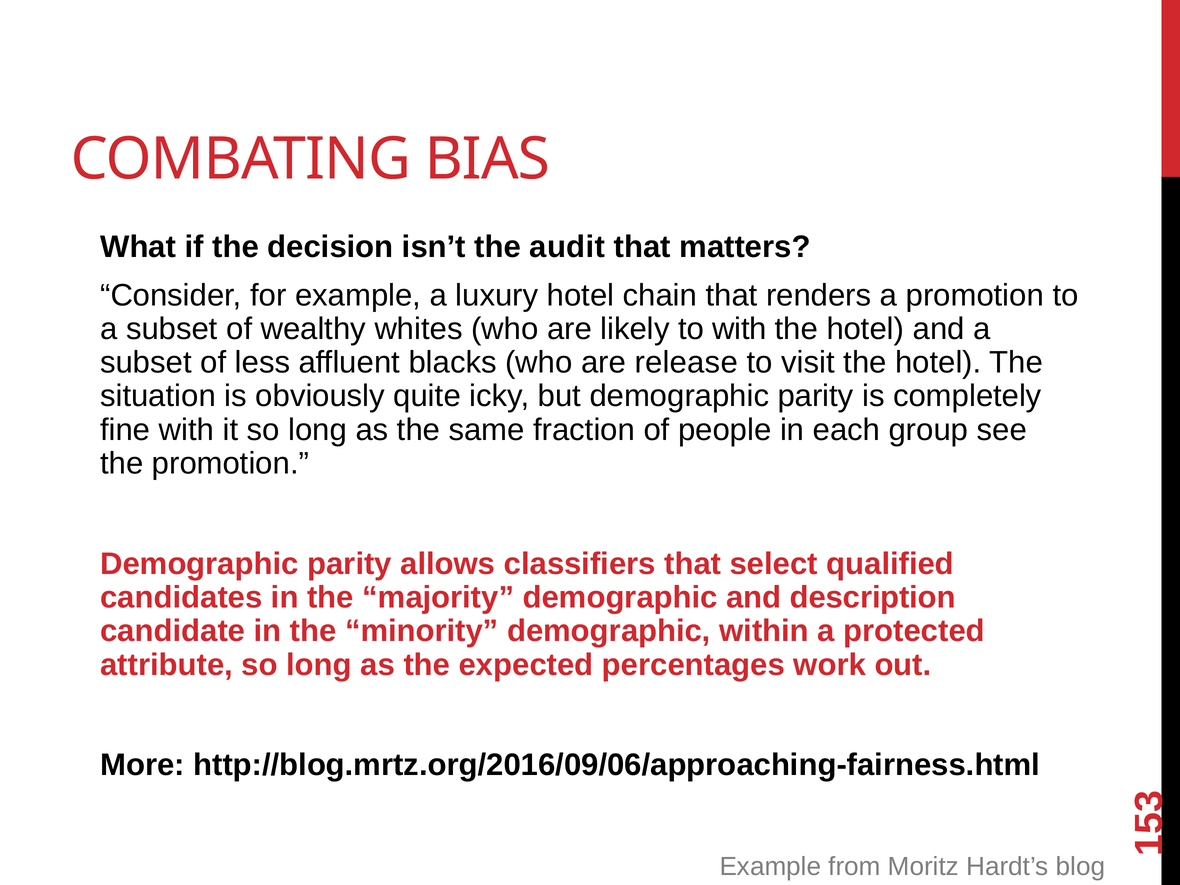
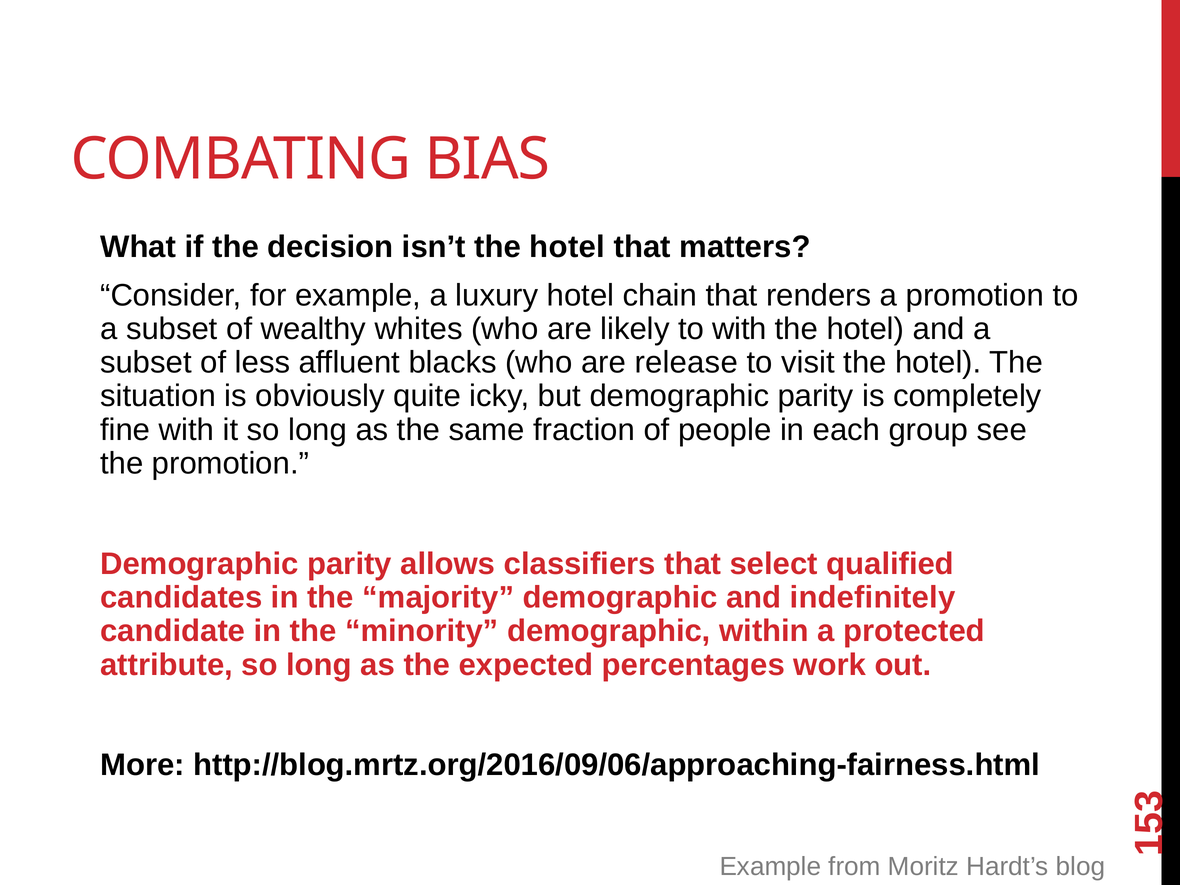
isn’t the audit: audit -> hotel (567, 247)
description: description -> indefinitely (873, 597)
